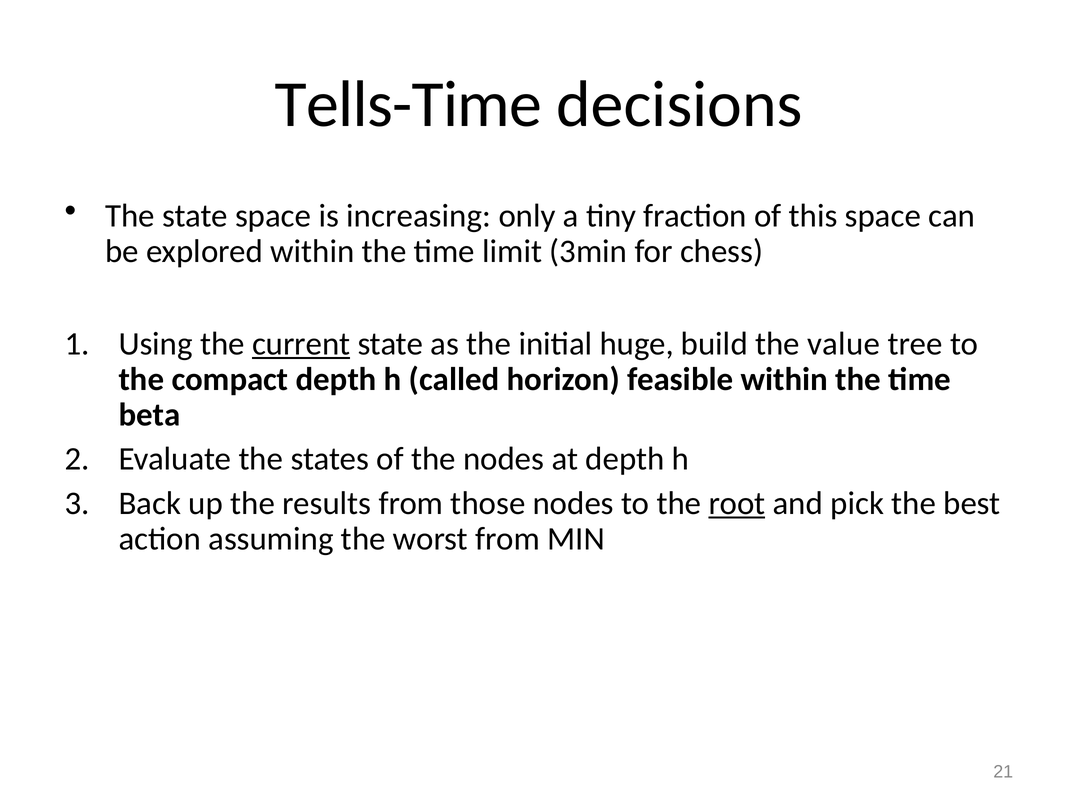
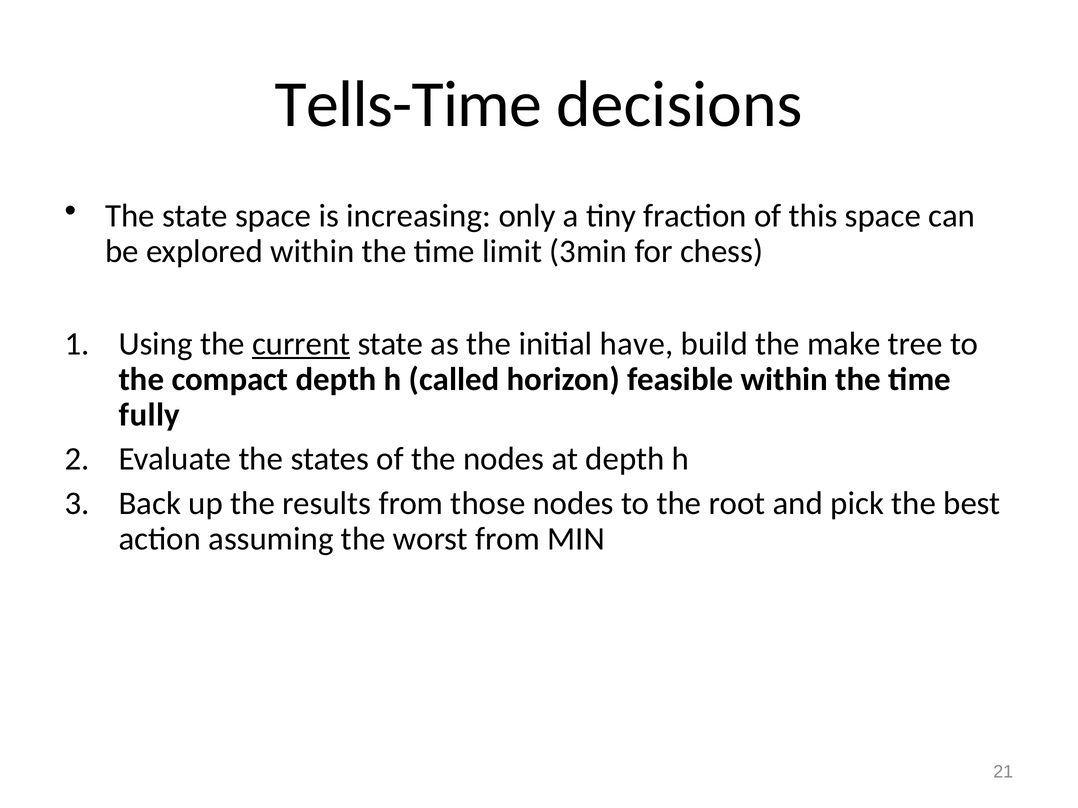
huge: huge -> have (637, 344)
value: value -> make (844, 344)
beta: beta -> fully (150, 415)
root underline: present -> none (737, 503)
